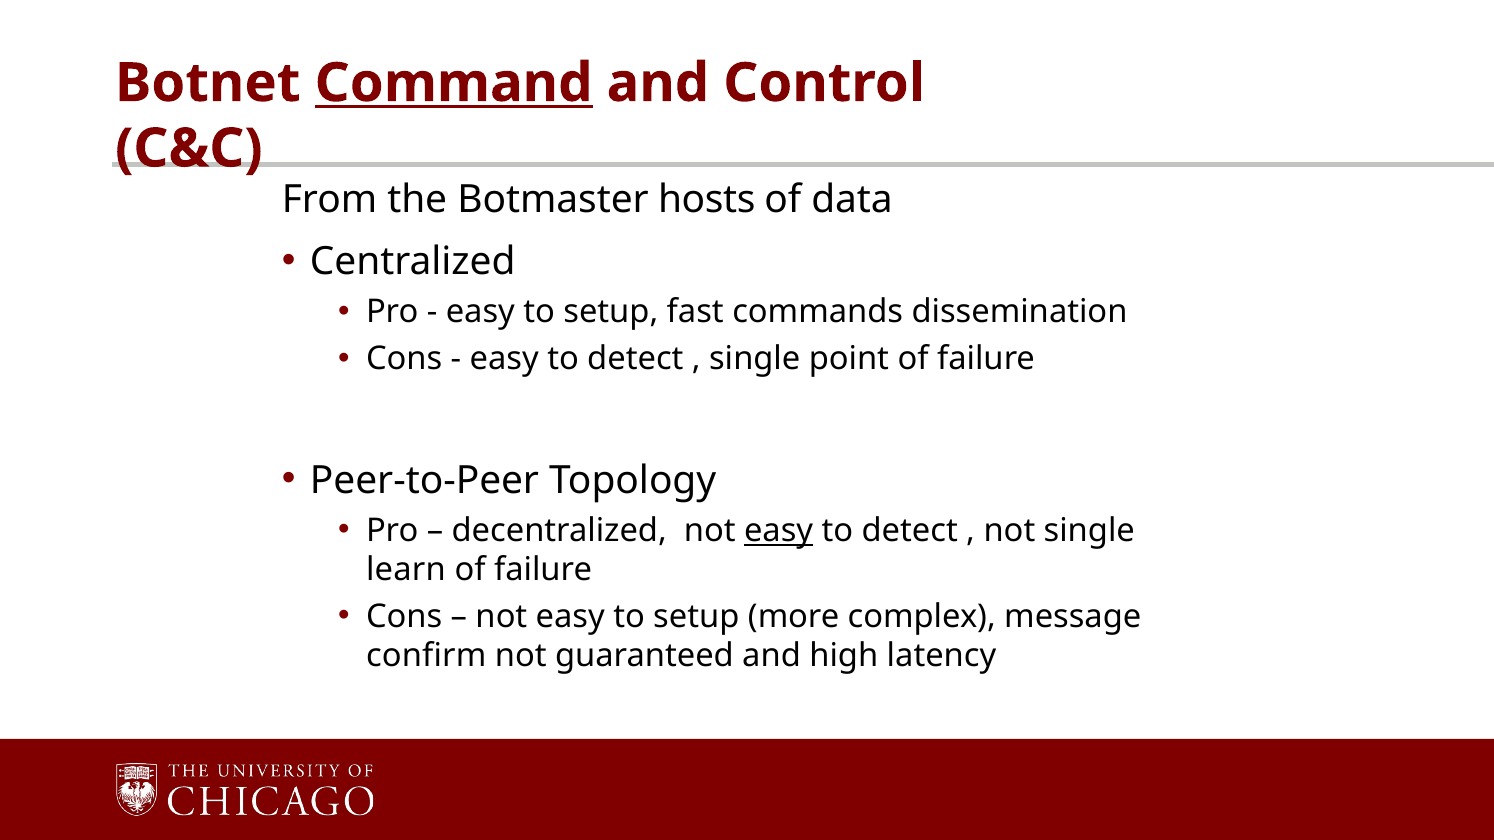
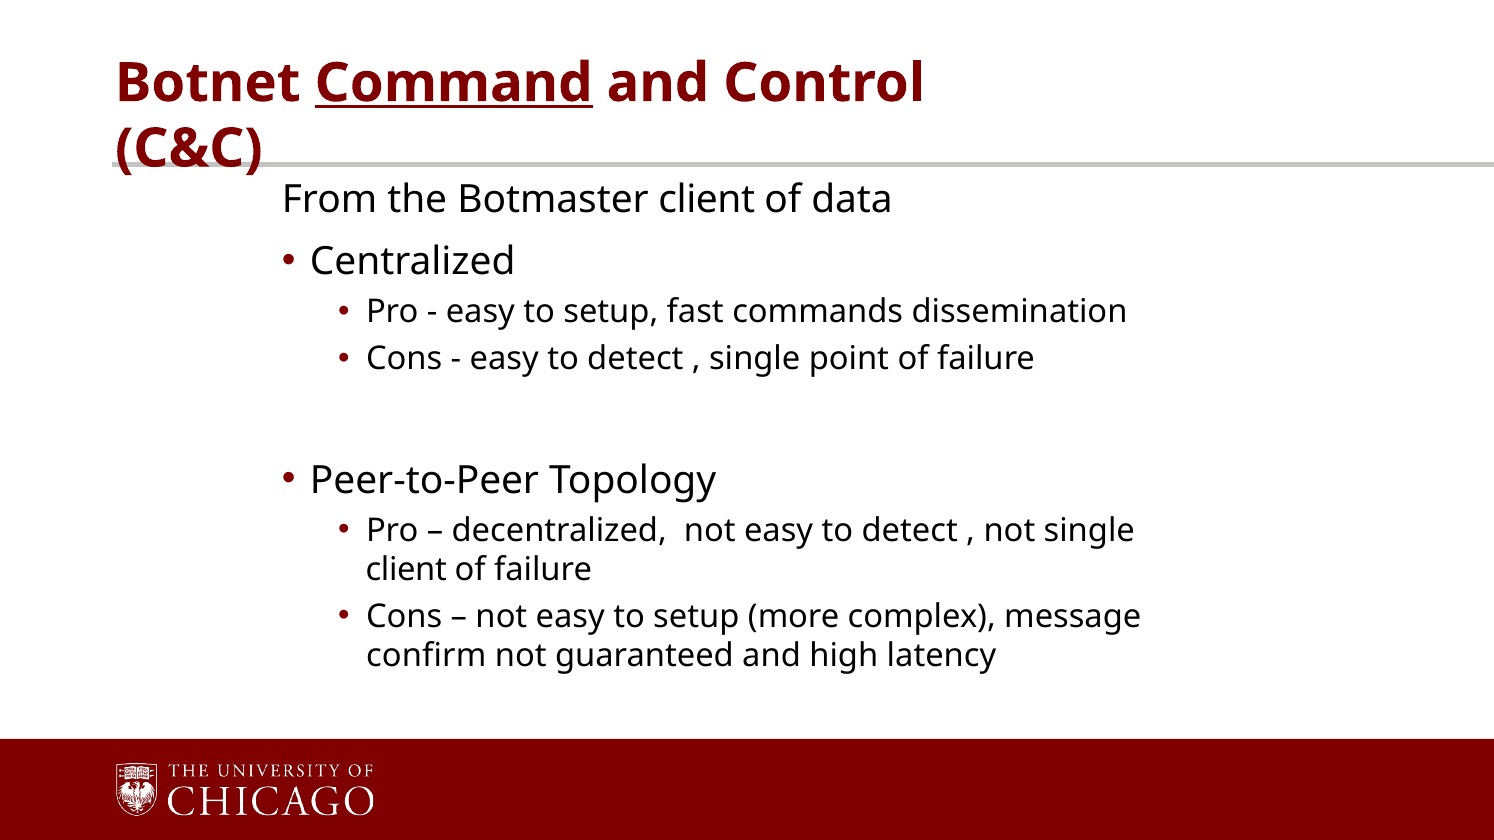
Botmaster hosts: hosts -> client (707, 200)
easy underline: present -> none (779, 531)
learn: learn -> client (406, 570)
